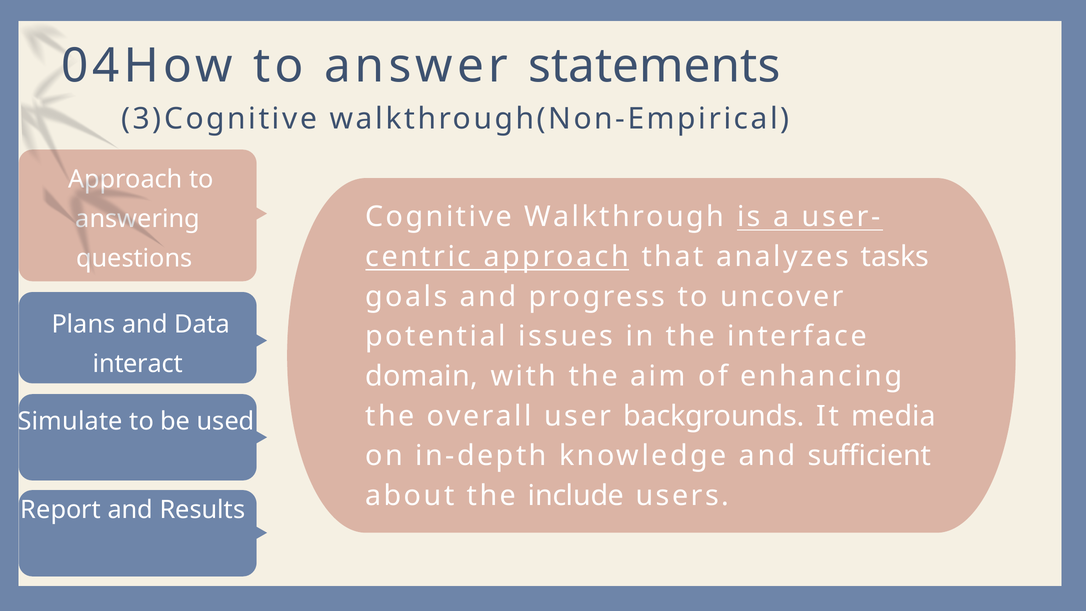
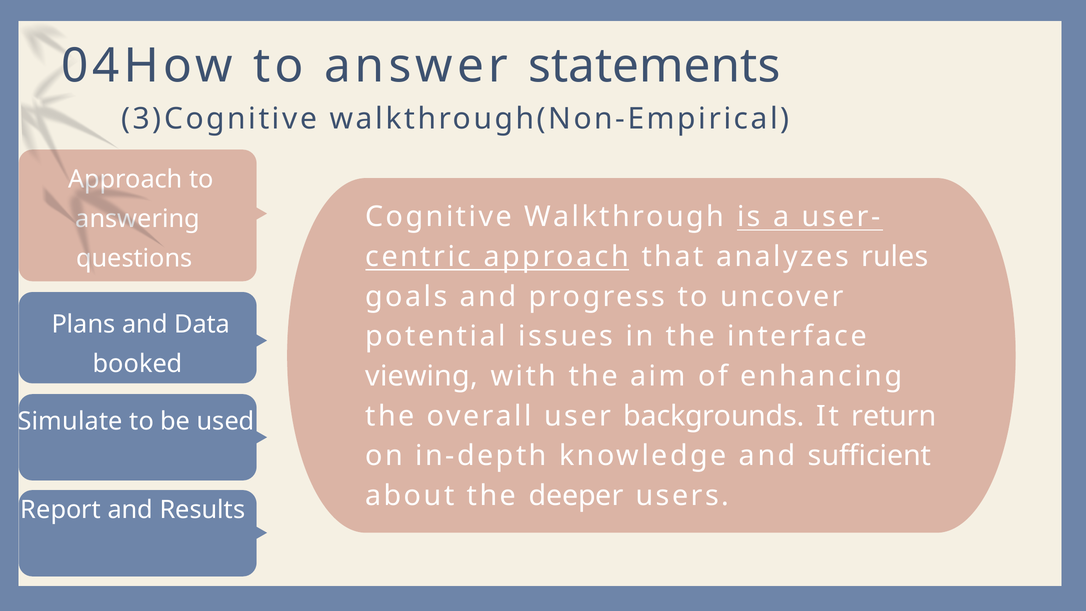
tasks: tasks -> rules (895, 257)
interact: interact -> booked (138, 364)
domain: domain -> viewing (422, 376)
media: media -> return (894, 416)
include: include -> deeper (576, 496)
